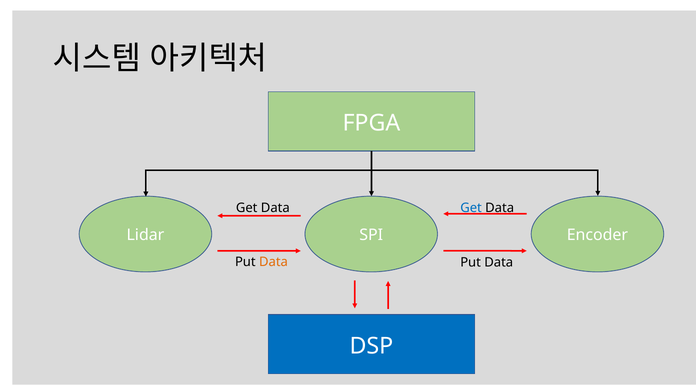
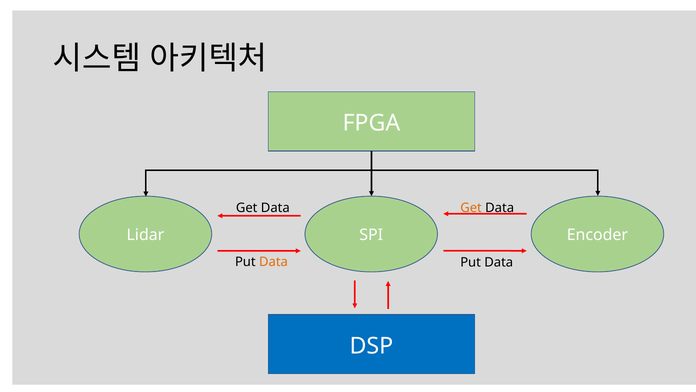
Get colour: blue -> orange (471, 208)
